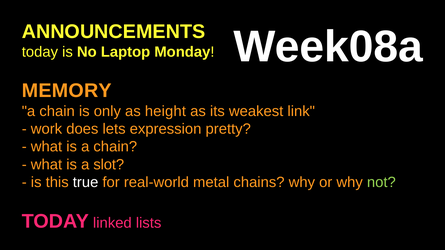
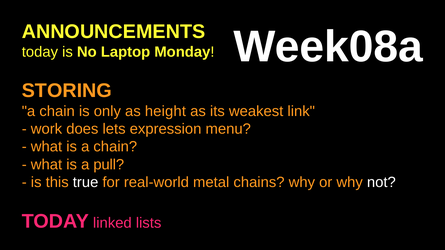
MEMORY: MEMORY -> STORING (67, 91)
pretty: pretty -> menu (228, 129)
slot: slot -> pull (109, 165)
not colour: light green -> white (381, 183)
